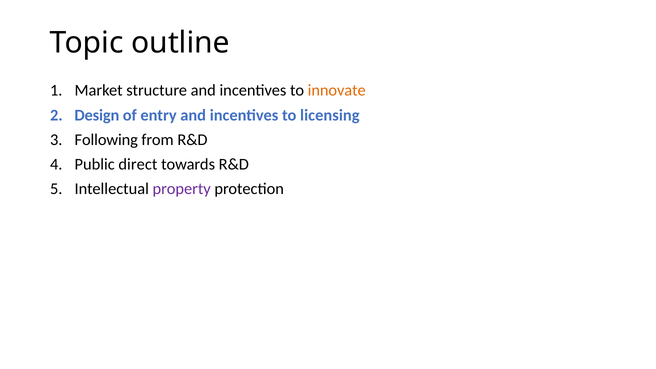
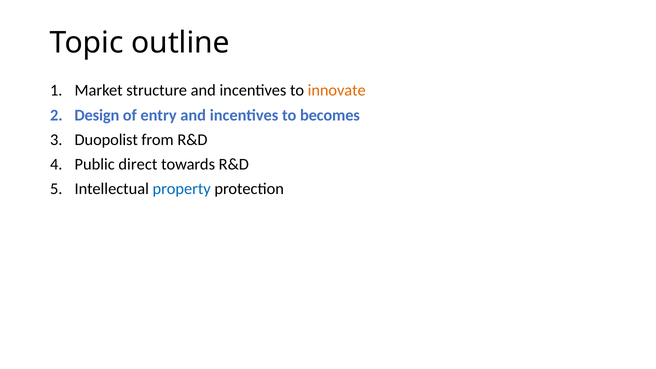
licensing: licensing -> becomes (330, 115)
Following: Following -> Duopolist (106, 140)
property colour: purple -> blue (182, 189)
